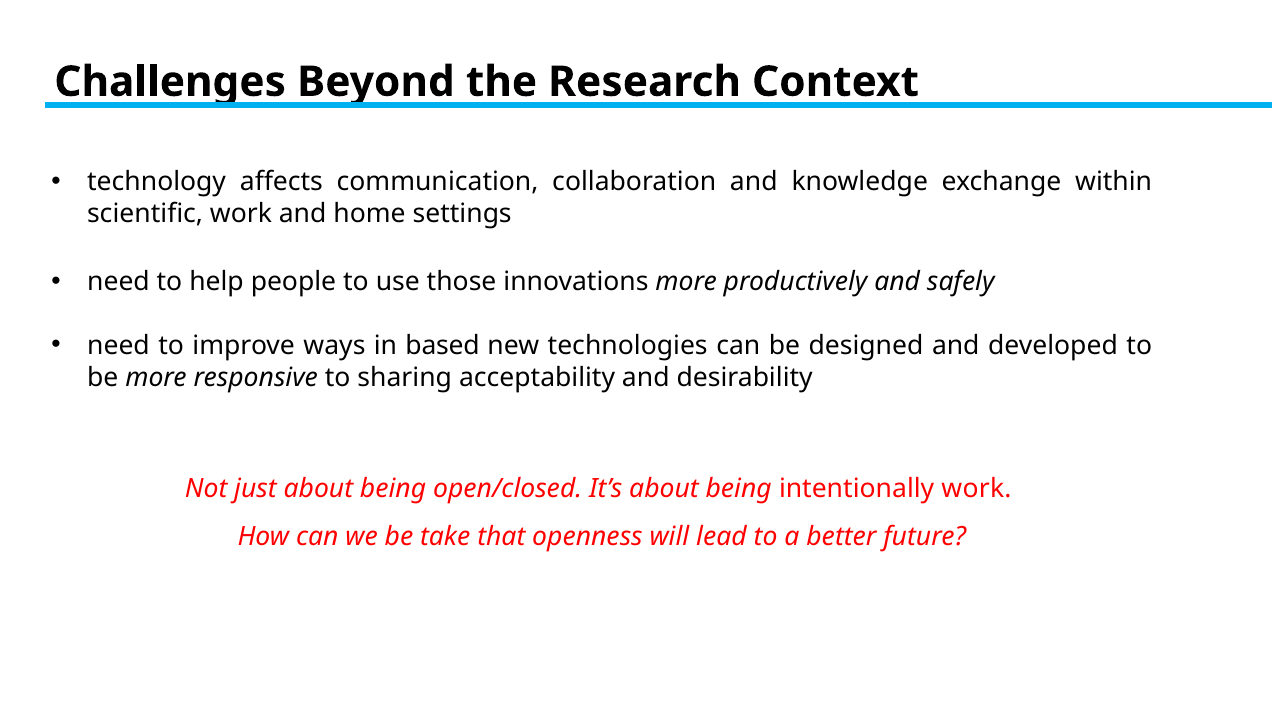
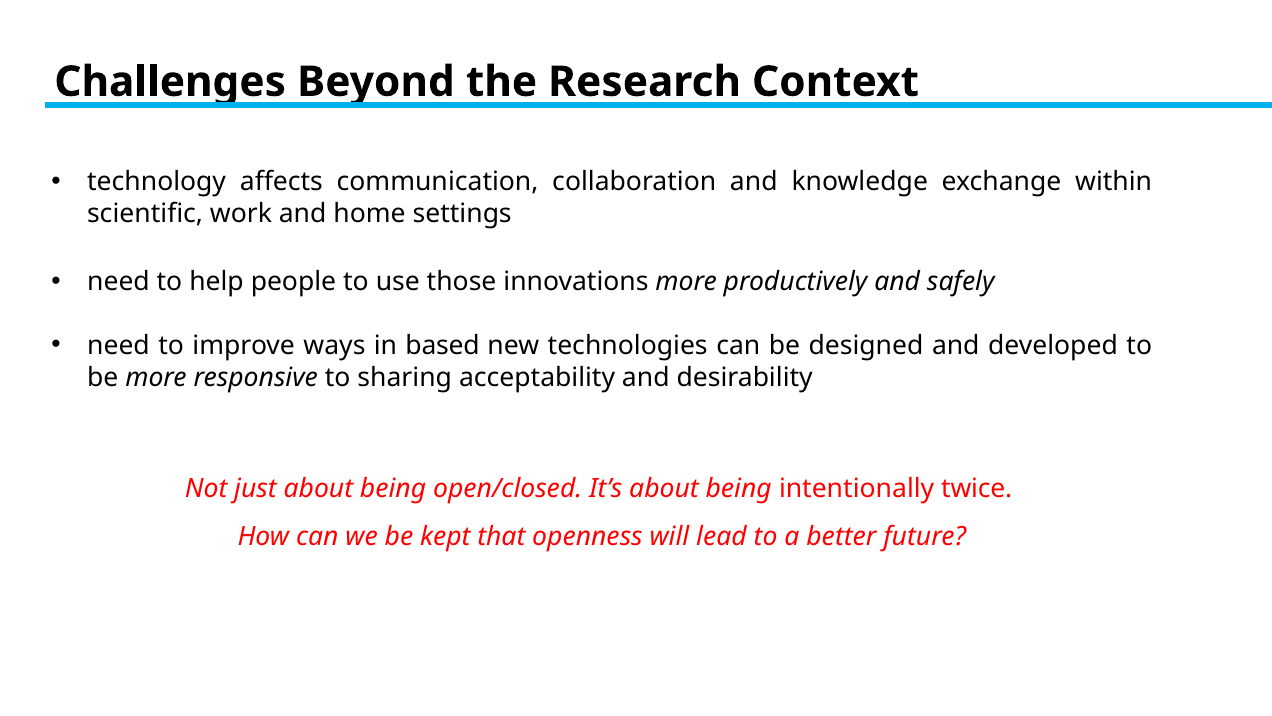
intentionally work: work -> twice (977, 488)
take: take -> kept (445, 536)
